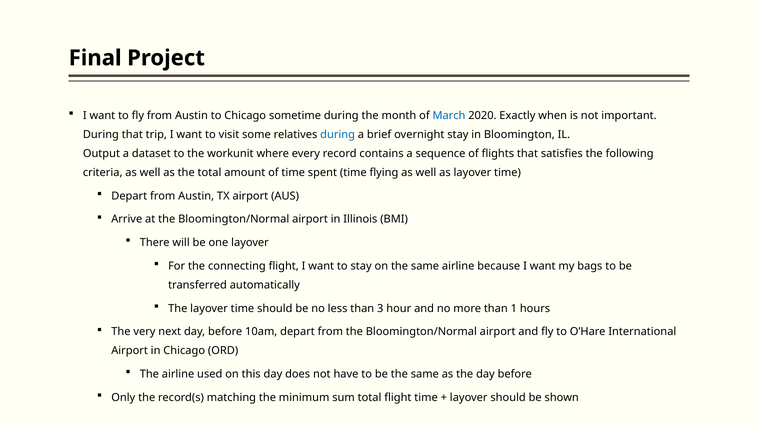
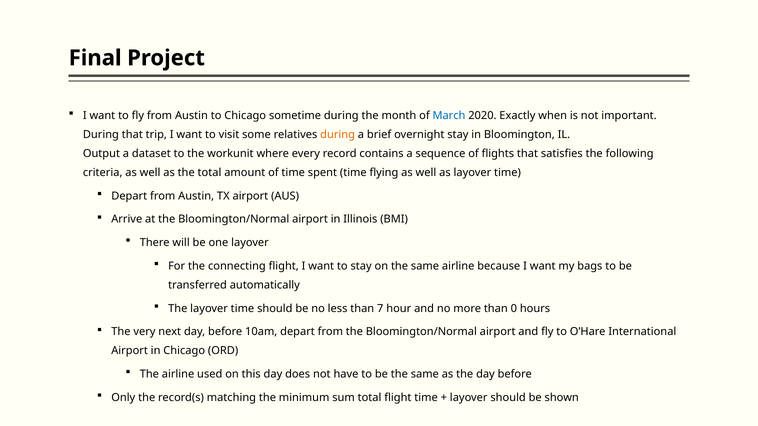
during colour: blue -> orange (338, 135)
3: 3 -> 7 (380, 309)
1: 1 -> 0 (514, 309)
